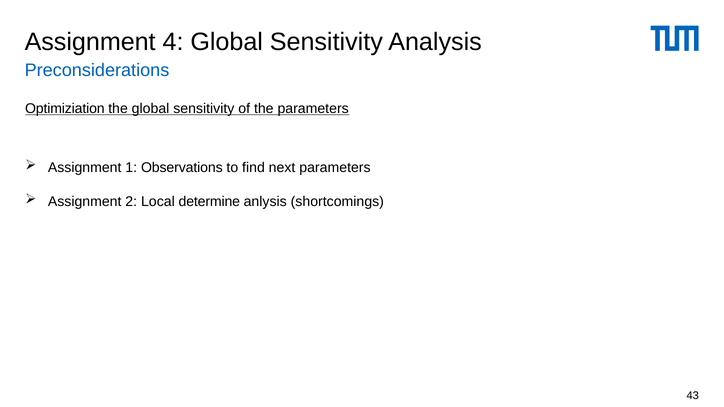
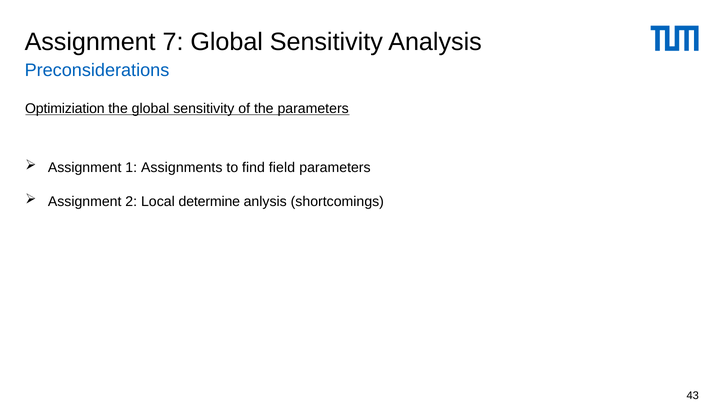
4: 4 -> 7 (173, 42)
Observations: Observations -> Assignments (182, 168)
next: next -> field (282, 168)
